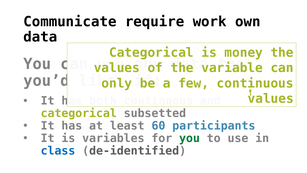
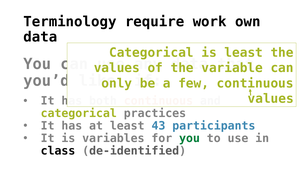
Communicate: Communicate -> Terminology (70, 22)
is money: money -> least (244, 52)
subsetted: subsetted -> practices (155, 113)
60: 60 -> 43 (158, 126)
class colour: blue -> black (58, 150)
